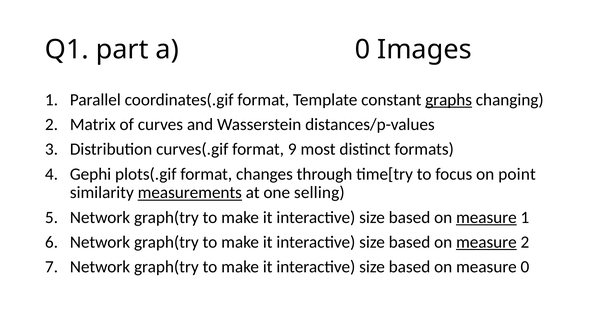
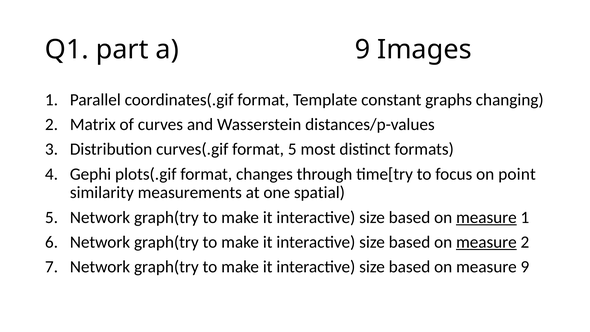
a 0: 0 -> 9 (362, 50)
graphs underline: present -> none (449, 100)
format 9: 9 -> 5 (292, 149)
measurements underline: present -> none (190, 193)
selling: selling -> spatial (319, 193)
measure 0: 0 -> 9 (525, 267)
